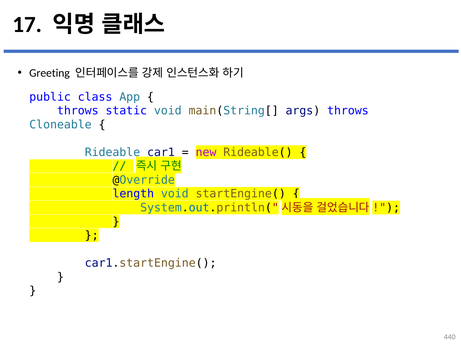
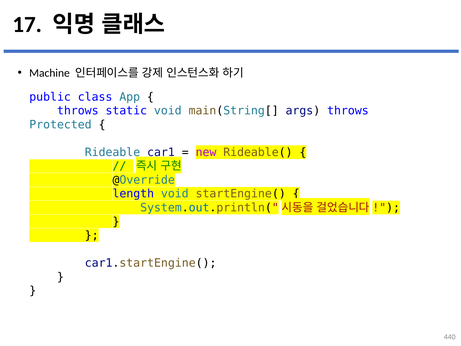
Greeting: Greeting -> Machine (49, 73)
Cloneable: Cloneable -> Protected (60, 125)
